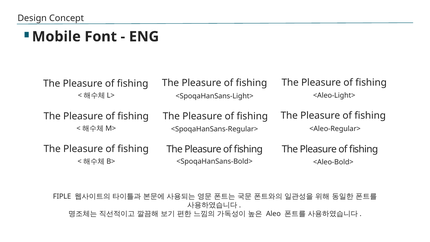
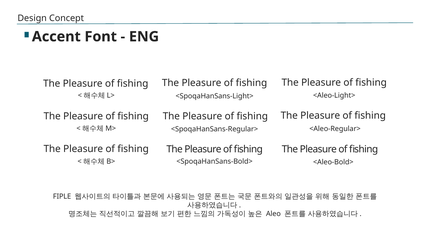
Mobile: Mobile -> Accent (56, 37)
